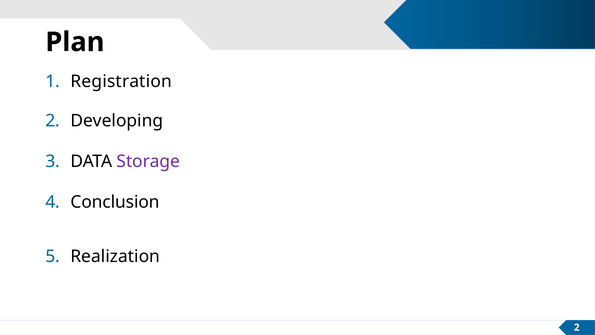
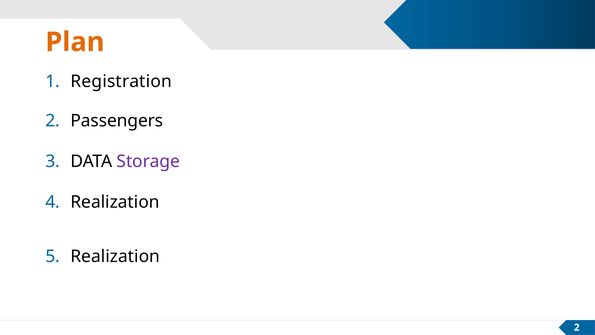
Plan colour: black -> orange (75, 42)
Developing: Developing -> Passengers (117, 121)
Conclusion: Conclusion -> Realization (115, 202)
